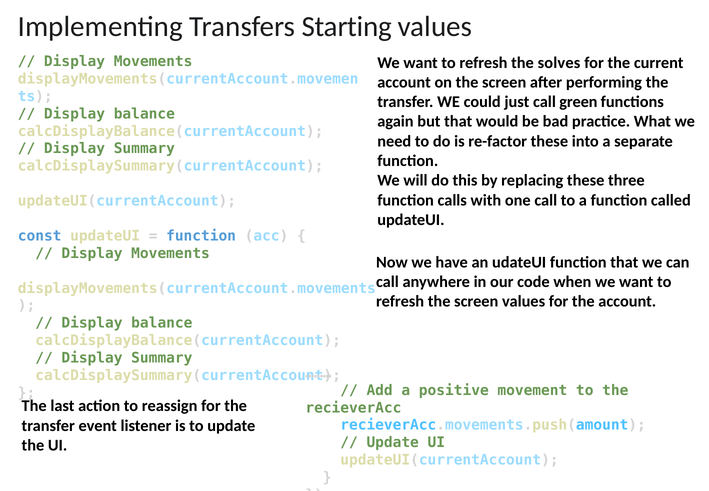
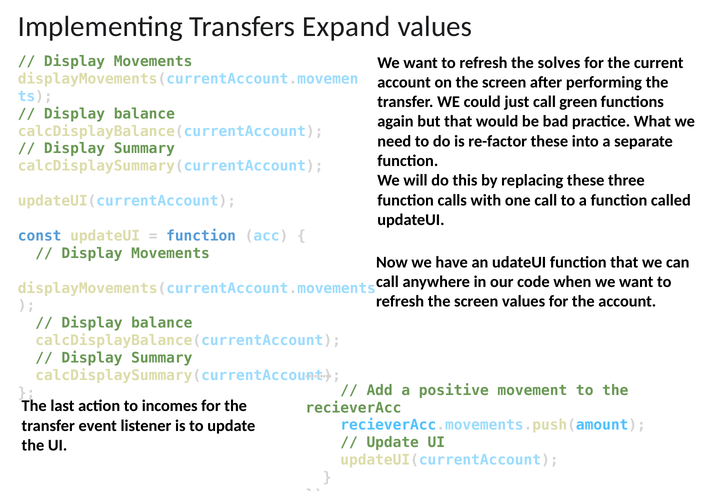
Starting: Starting -> Expand (346, 26)
reassign: reassign -> incomes (170, 406)
